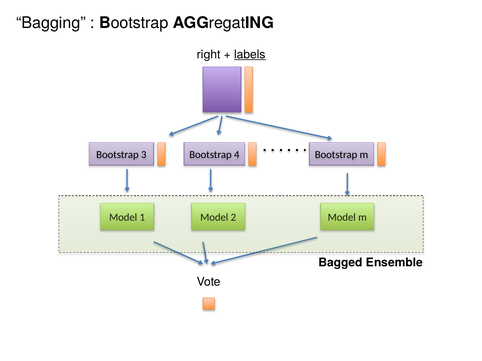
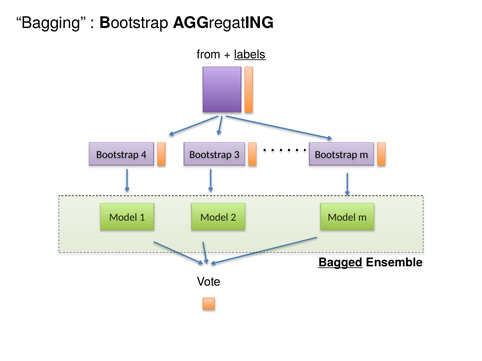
right: right -> from (209, 55)
3: 3 -> 4 (144, 155)
4: 4 -> 3 (237, 155)
Bagged underline: none -> present (341, 263)
